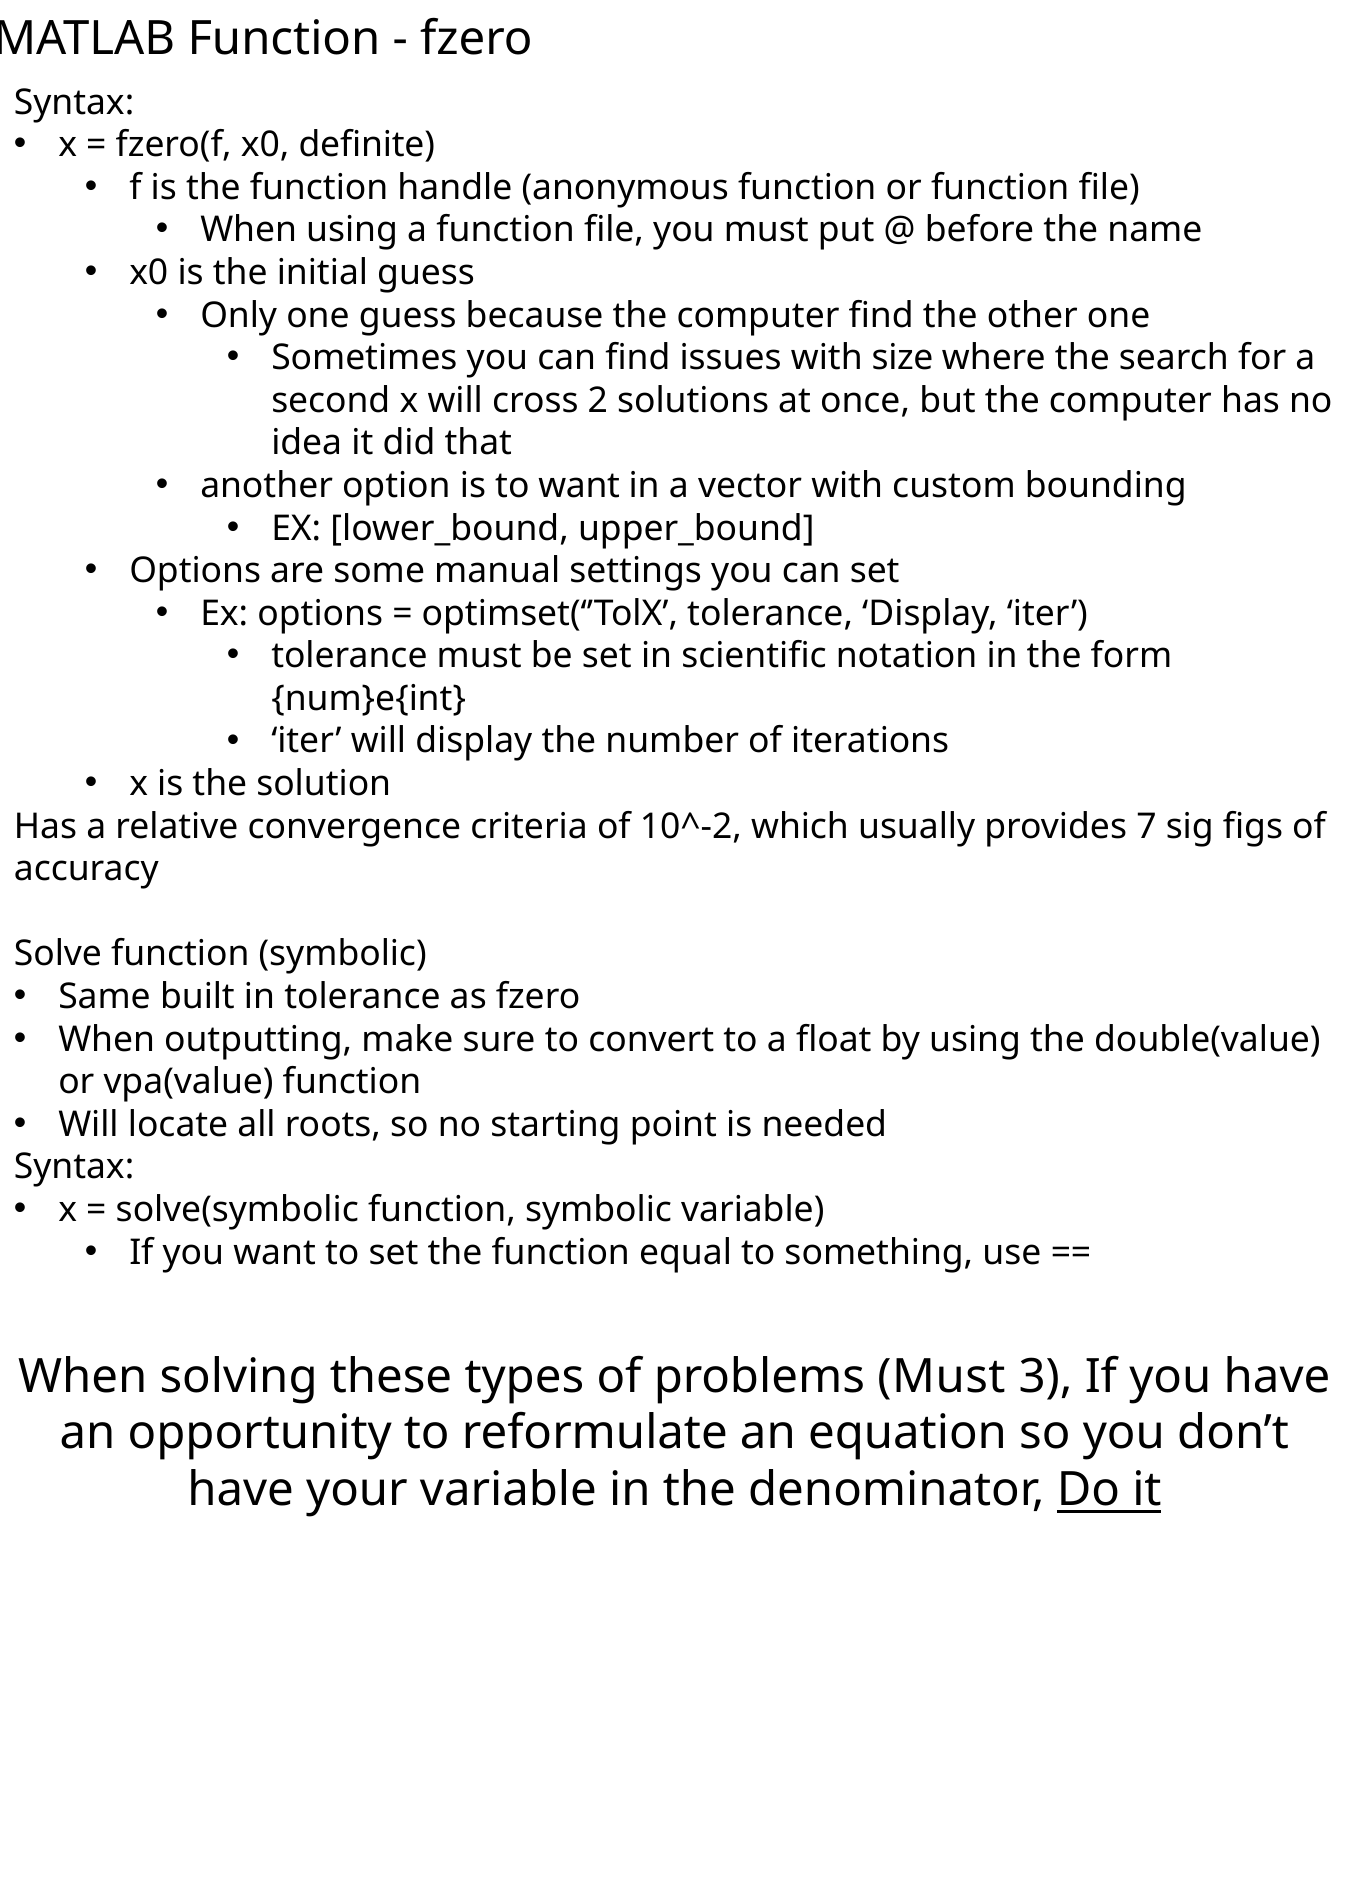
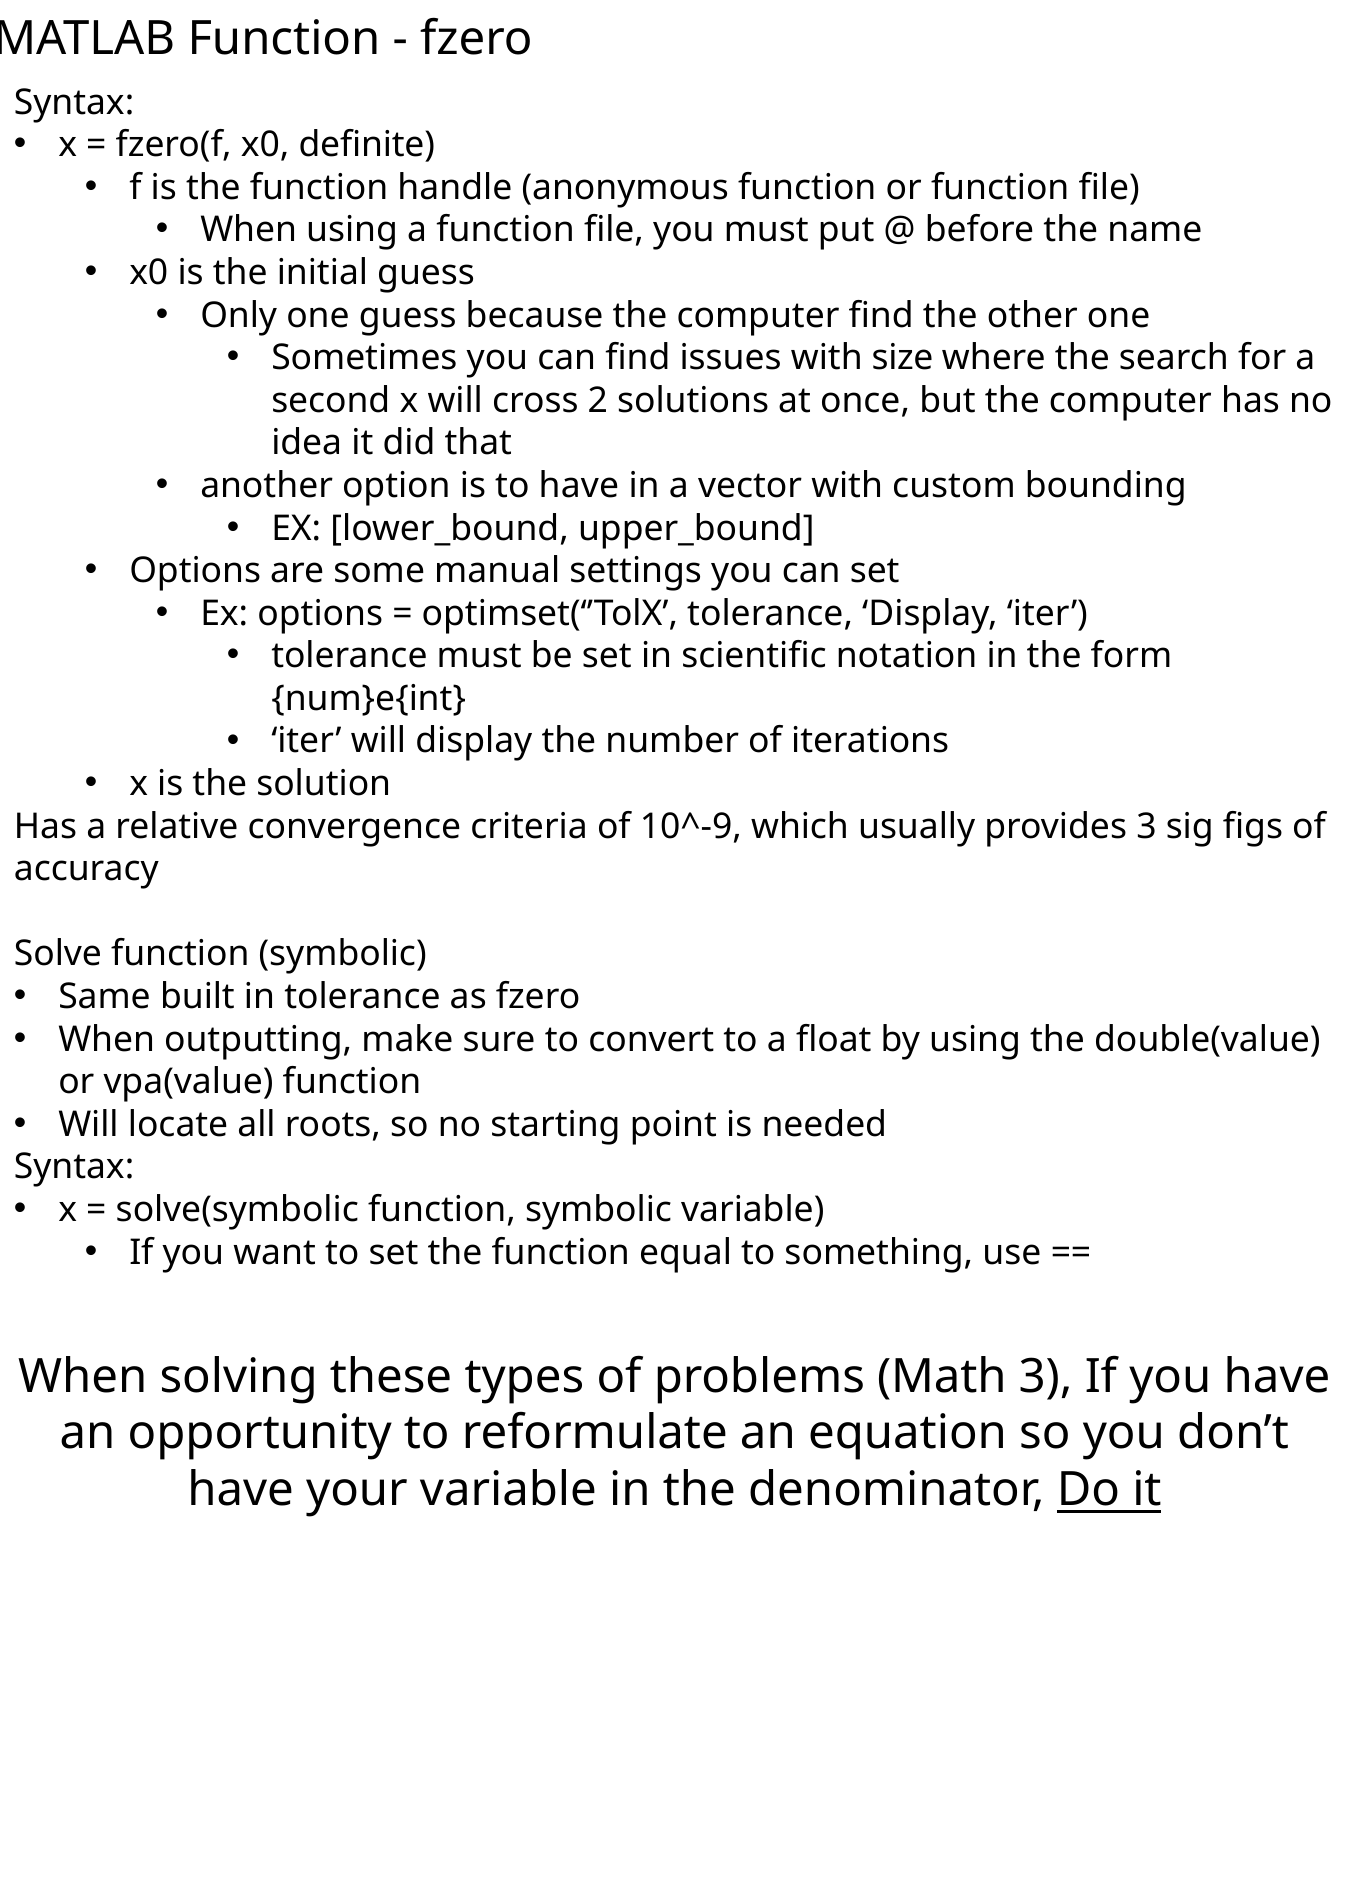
to want: want -> have (579, 486)
10^-2: 10^-2 -> 10^-9 (691, 827)
provides 7: 7 -> 3 (1146, 827)
problems Must: Must -> Math (942, 1377)
